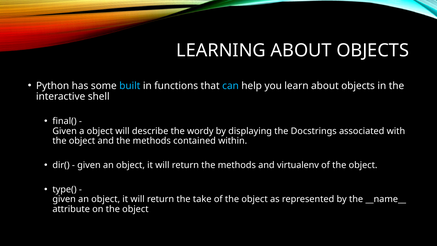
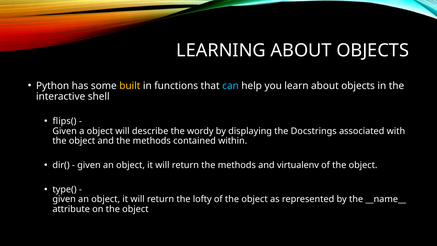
built colour: light blue -> yellow (130, 86)
final(: final( -> flips( (64, 121)
take: take -> lofty (202, 199)
